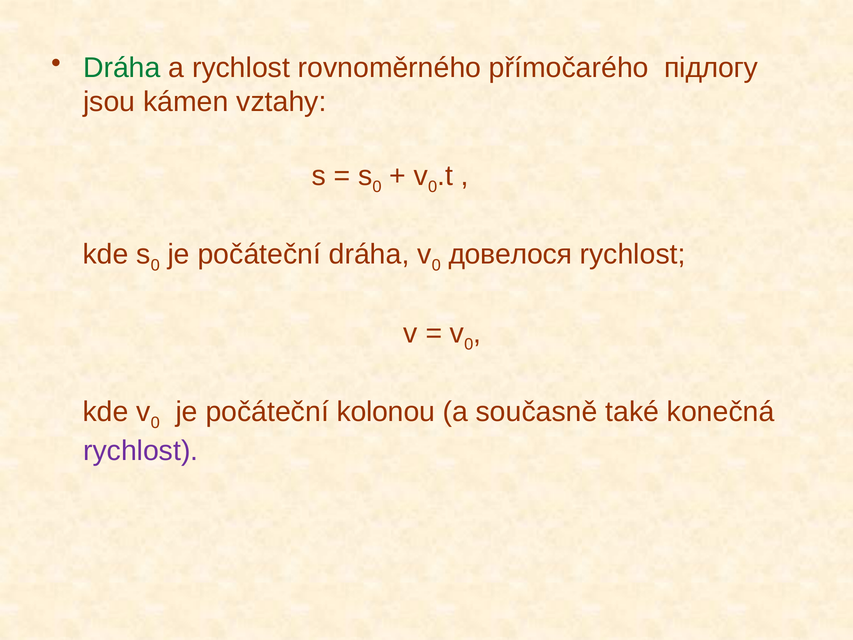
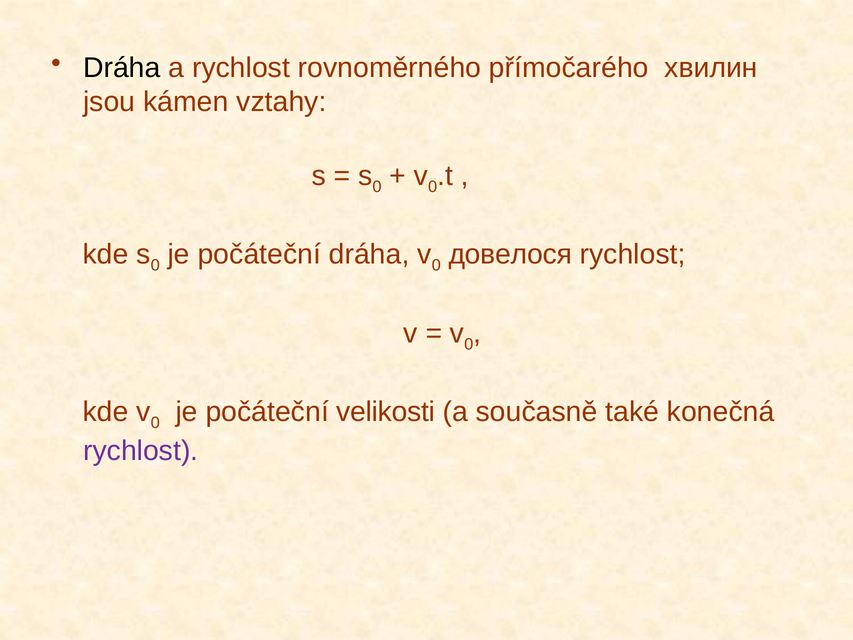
Dráha colour: green -> black (122, 68)
підлогу: підлогу -> хвилин (711, 68)
kolonou: kolonou -> velikosti (386, 412)
